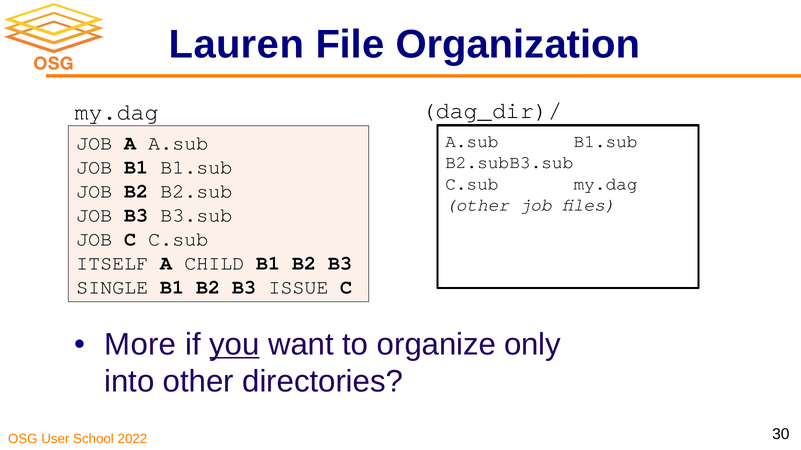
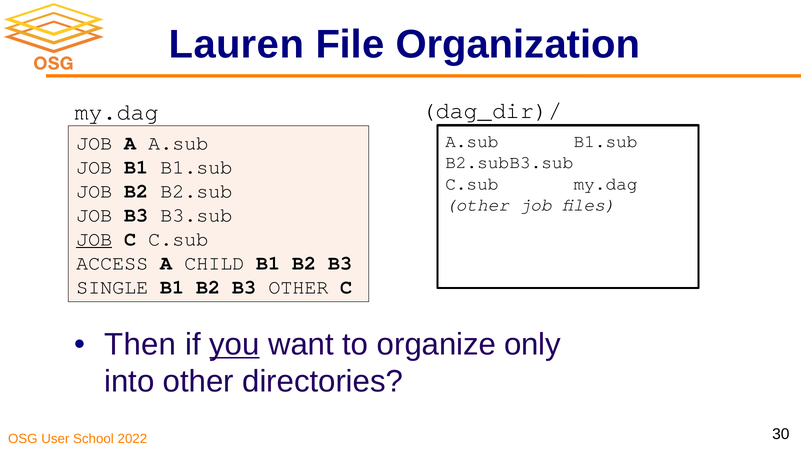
JOB underline: none -> present (94, 239)
ITSELF: ITSELF -> ACCESS (112, 263)
B3 ISSUE: ISSUE -> OTHER (298, 287)
More: More -> Then (140, 345)
